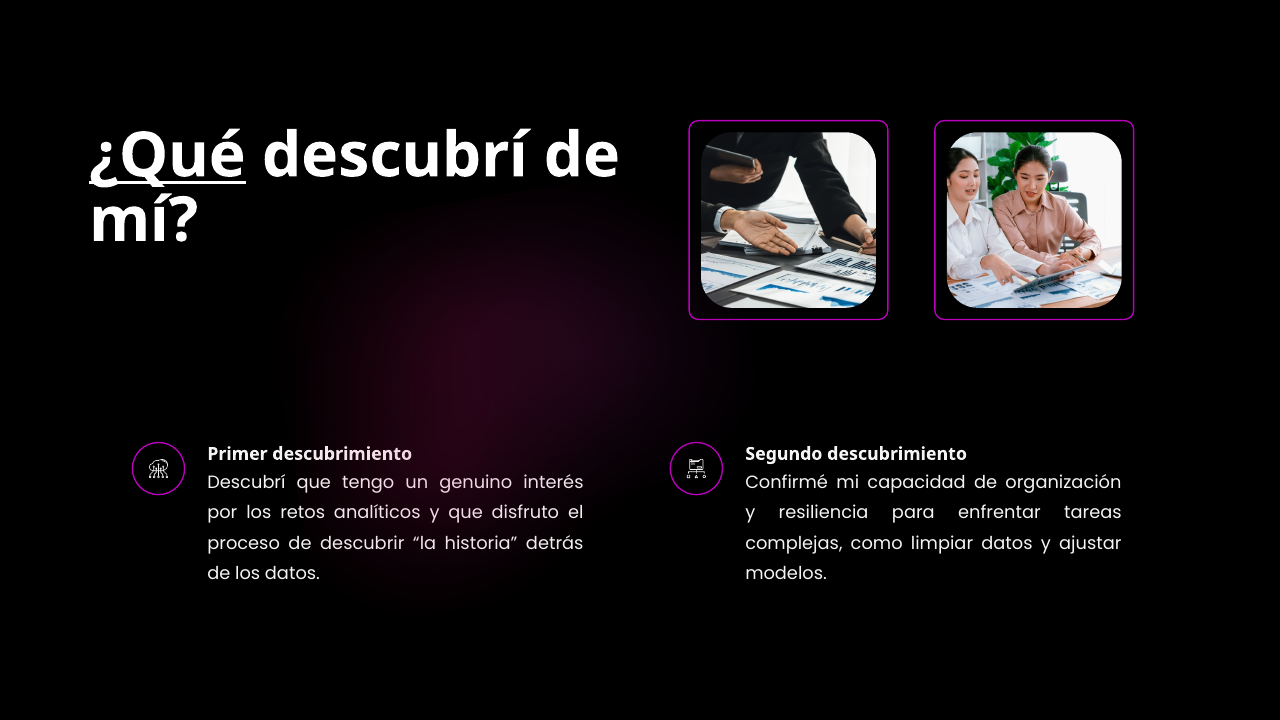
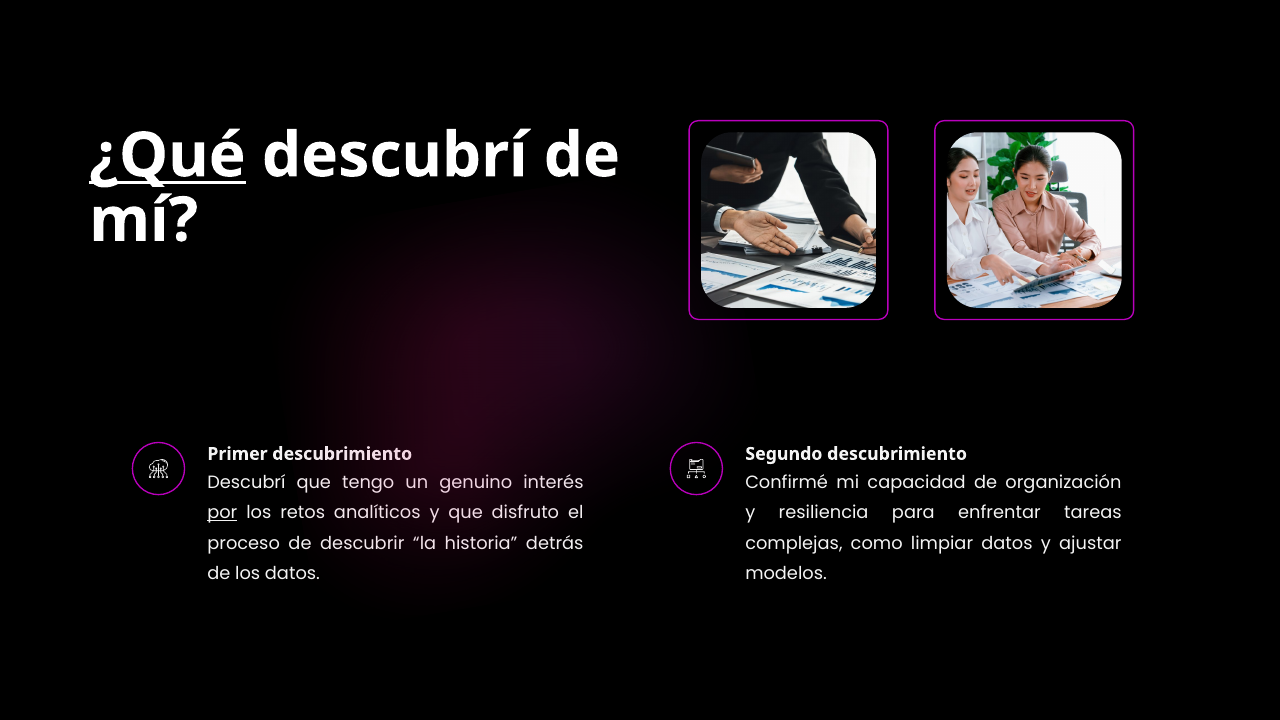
por underline: none -> present (222, 513)
